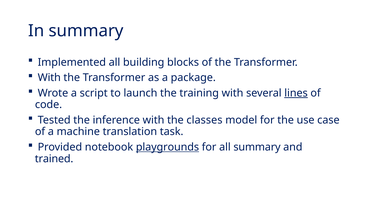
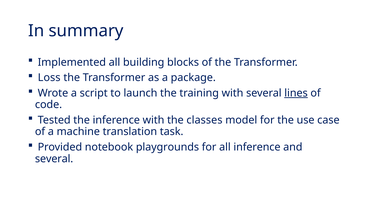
With: With -> Loss (49, 78)
playgrounds underline: present -> none (167, 147)
all summary: summary -> inference (257, 147)
trained: trained -> several (54, 159)
